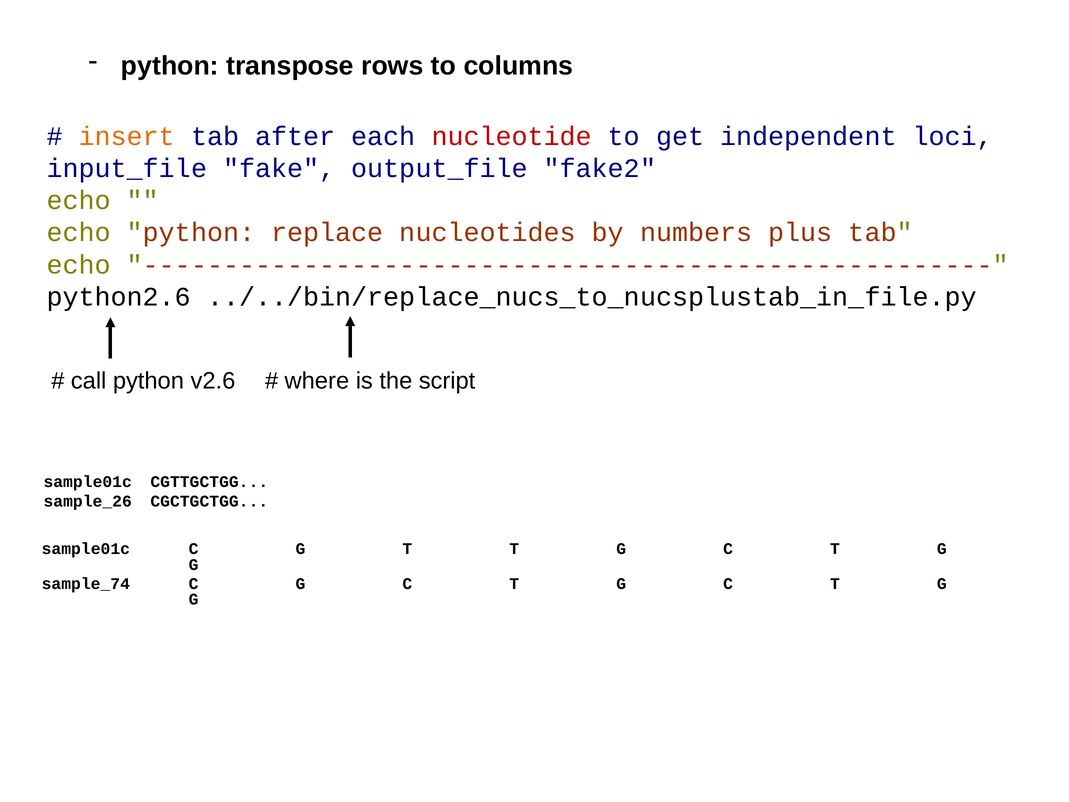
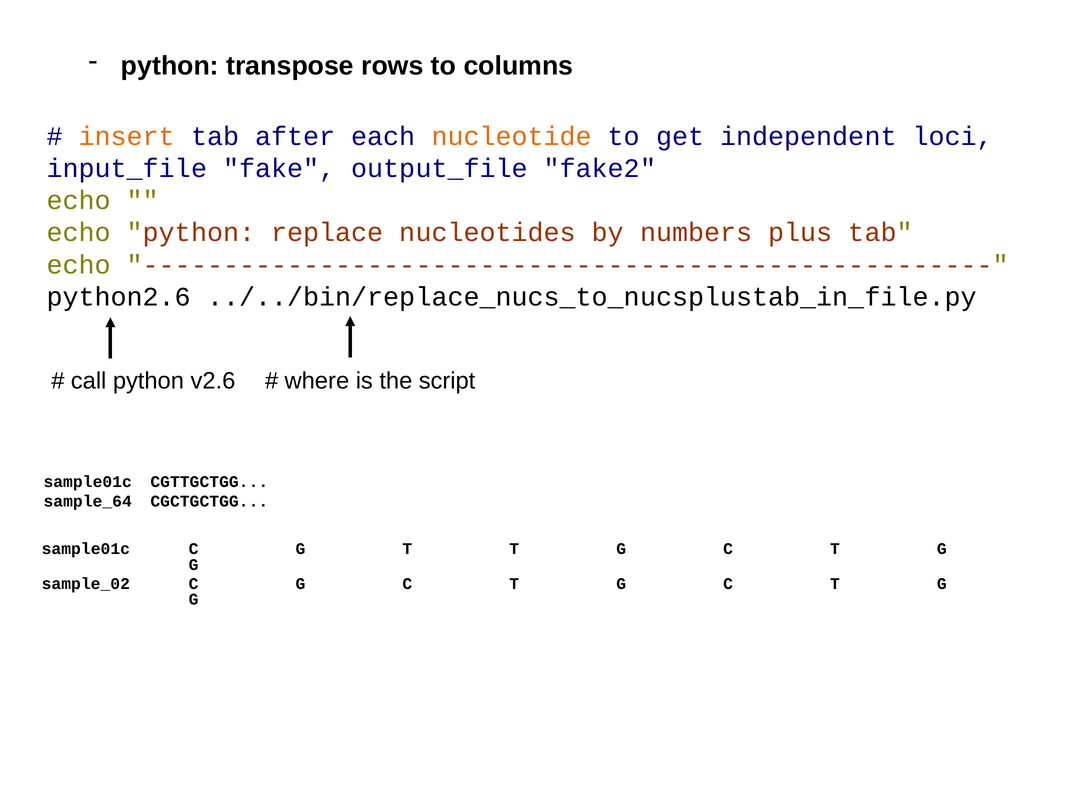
nucleotide colour: red -> orange (512, 136)
sample_26: sample_26 -> sample_64 (88, 501)
sample_74: sample_74 -> sample_02 (86, 584)
